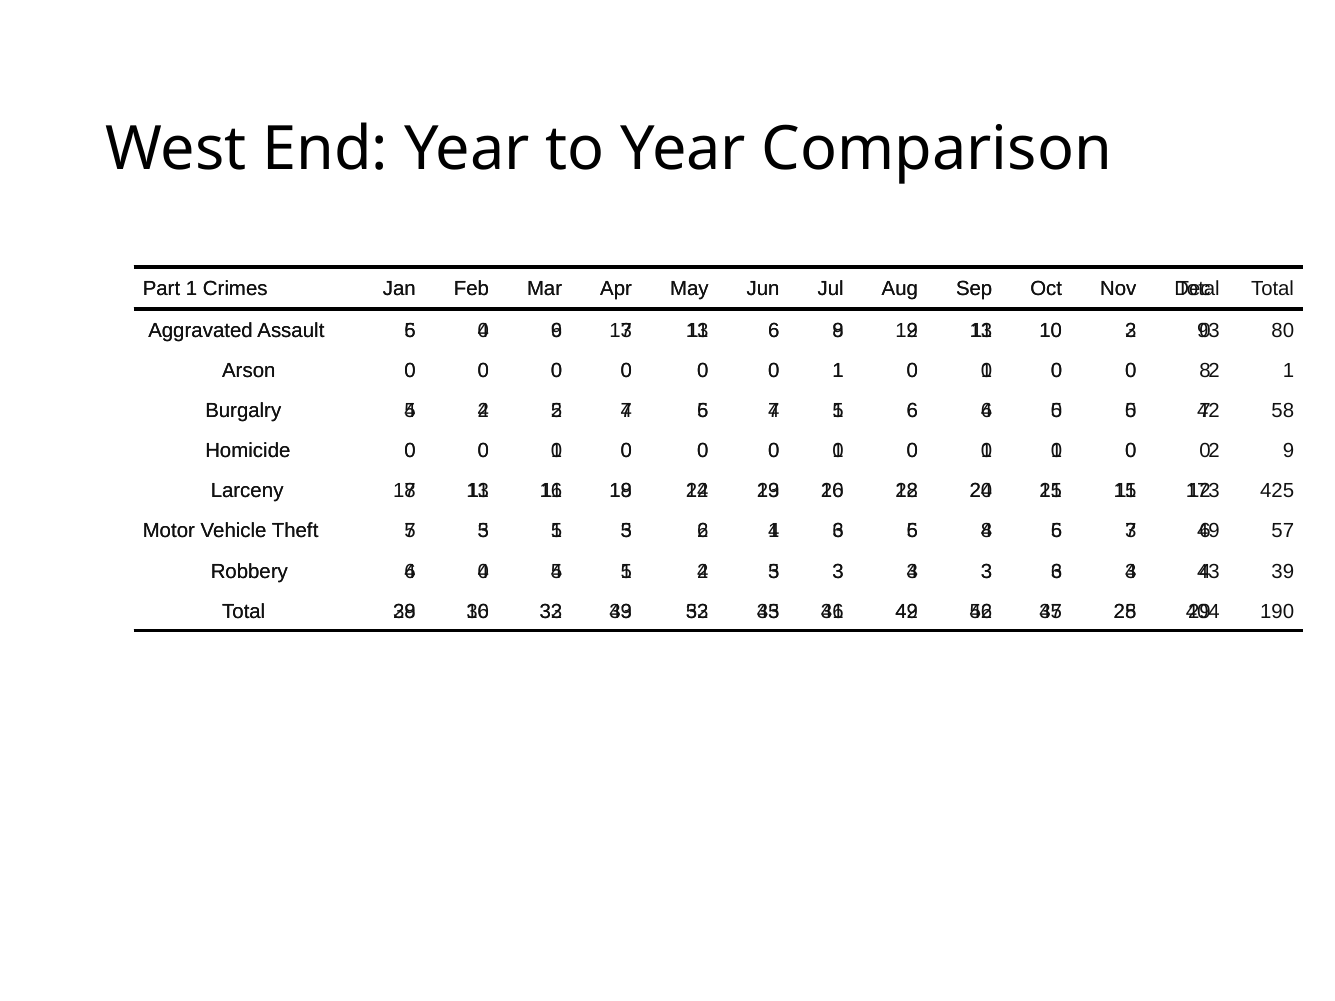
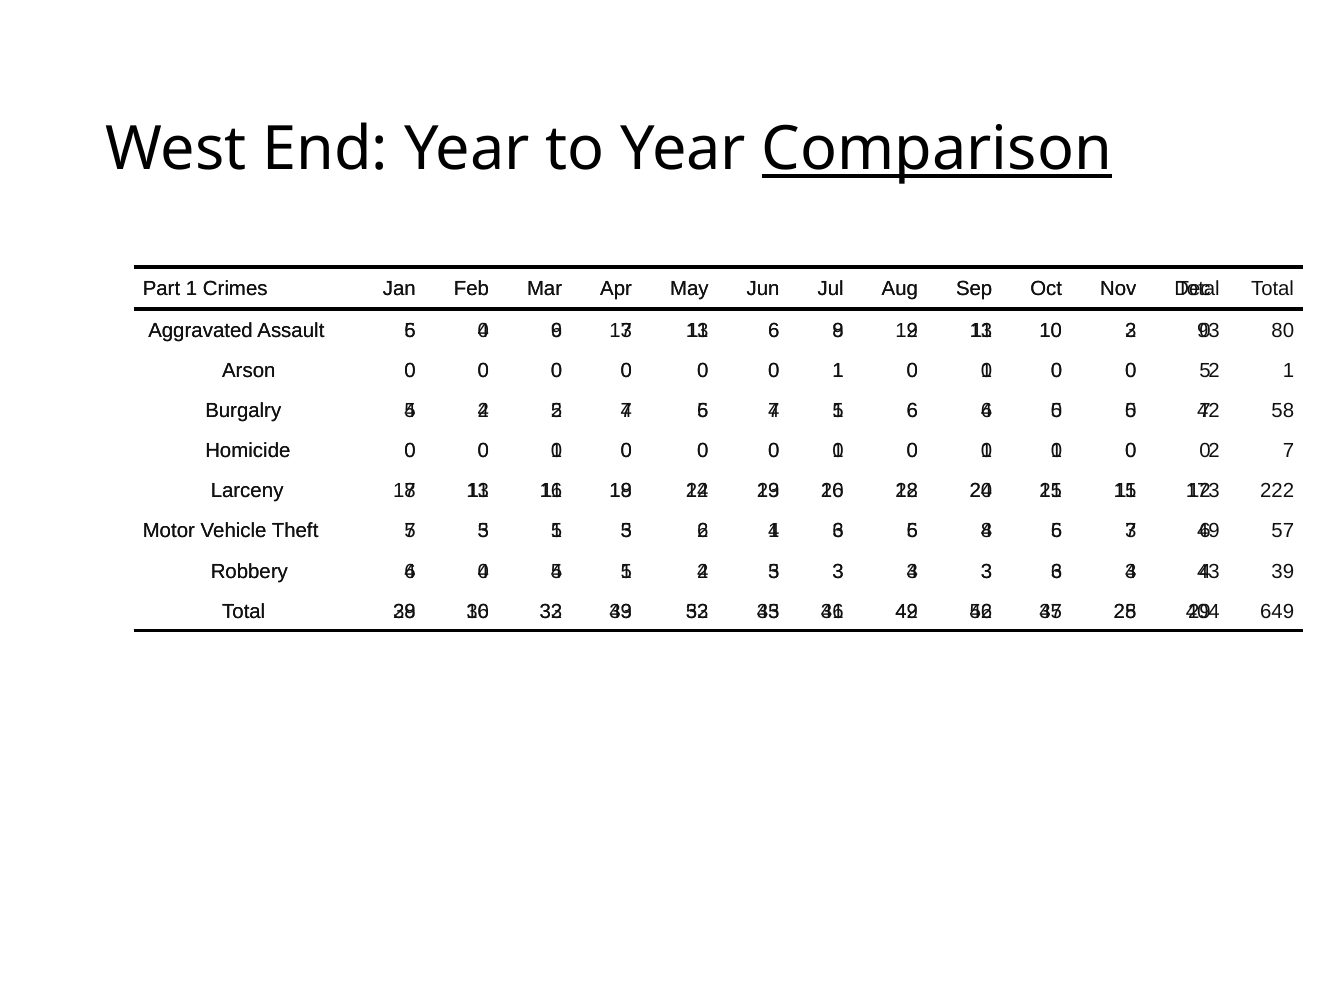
Comparison underline: none -> present (937, 150)
8: 8 -> 5 (1205, 371)
9: 9 -> 7 (1288, 451)
425: 425 -> 222 (1277, 491)
190: 190 -> 649 (1277, 612)
